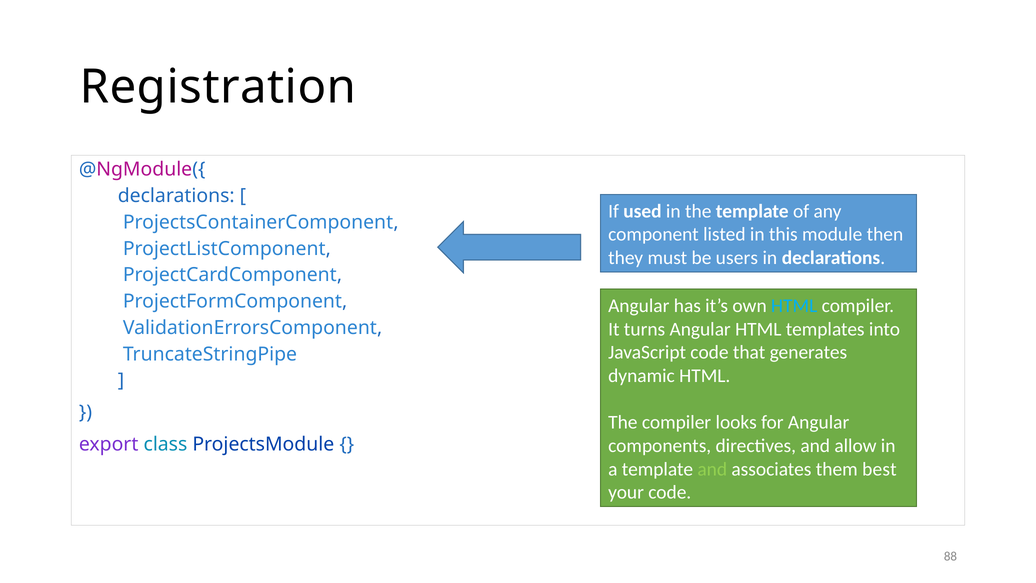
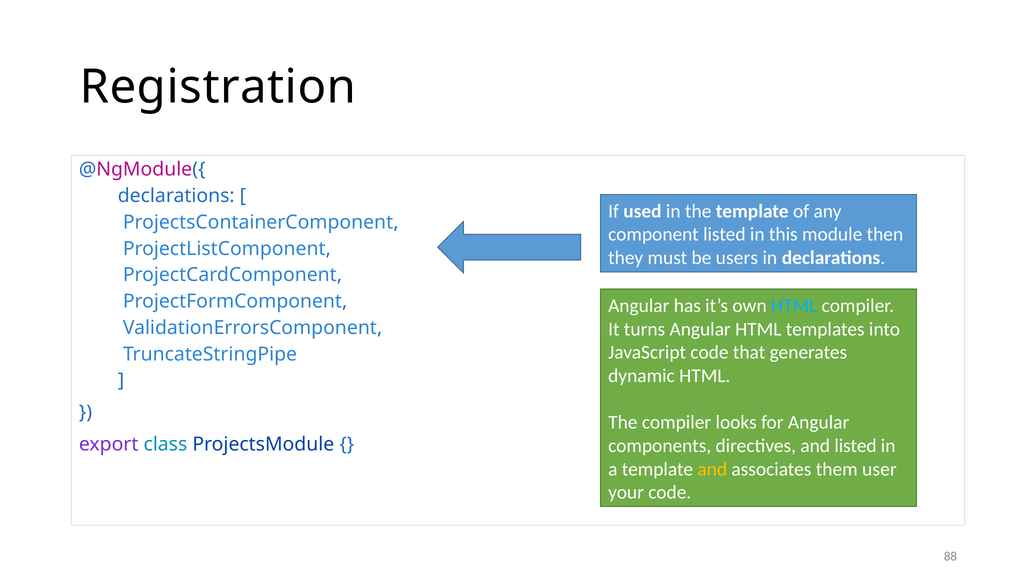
and allow: allow -> listed (856, 446)
and colour: light green -> yellow (712, 469)
best: best -> user (879, 469)
